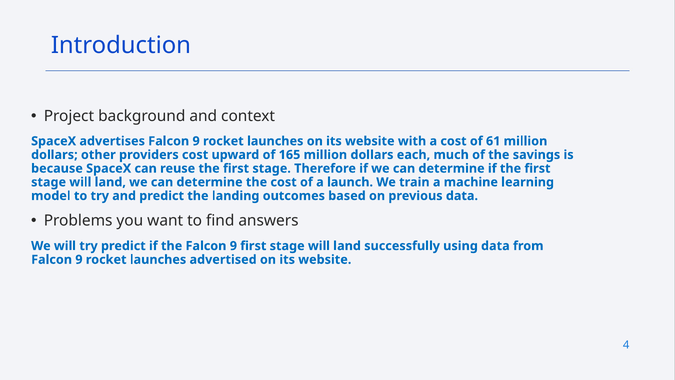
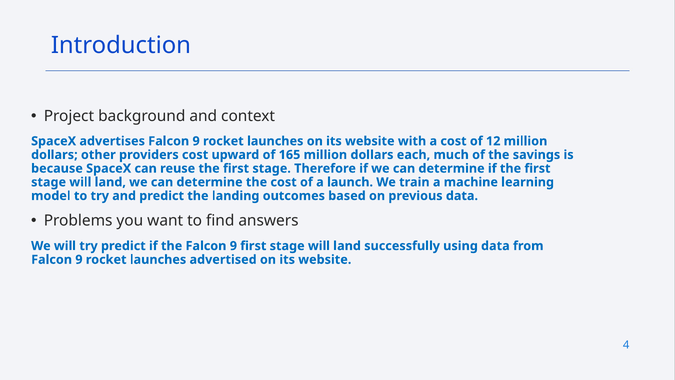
61: 61 -> 12 (493, 141)
